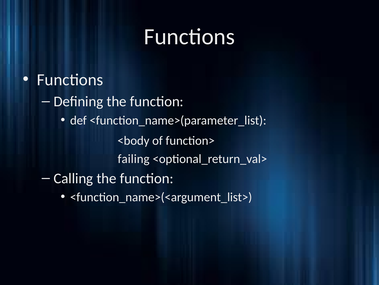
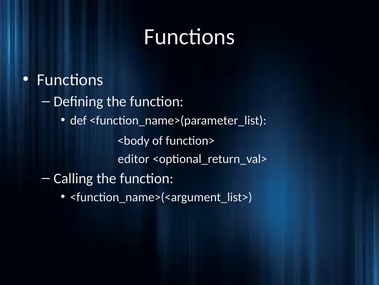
failing: failing -> editor (134, 158)
